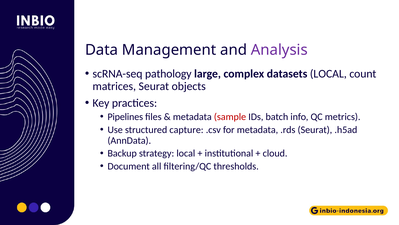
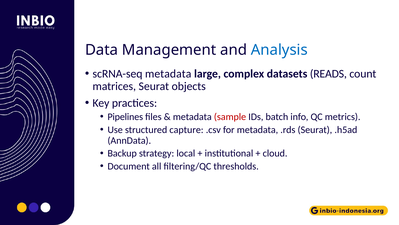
Analysis colour: purple -> blue (279, 50)
scRNA-seq pathology: pathology -> metadata (168, 74)
datasets LOCAL: LOCAL -> READS (328, 74)
